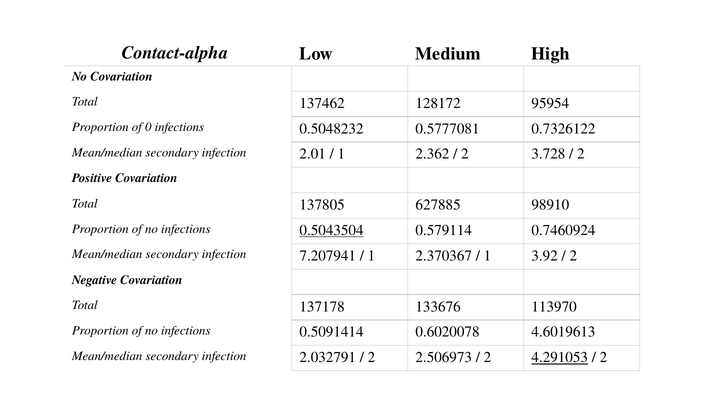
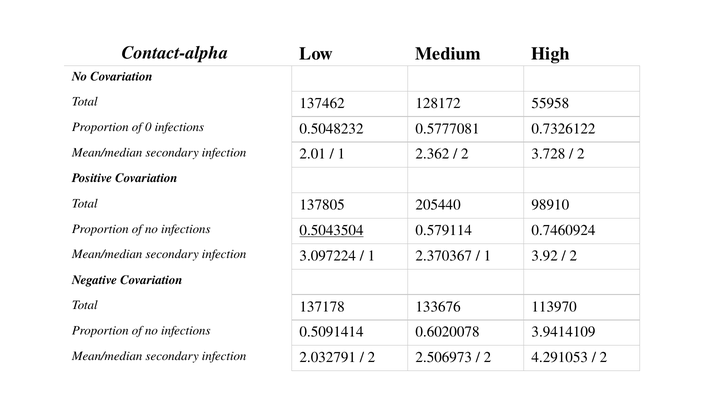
95954: 95954 -> 55958 (550, 103)
627885: 627885 -> 205440 (438, 205)
7.207941: 7.207941 -> 3.097224 (328, 255)
4.6019613: 4.6019613 -> 3.9414109 (563, 332)
4.291053 underline: present -> none (560, 357)
